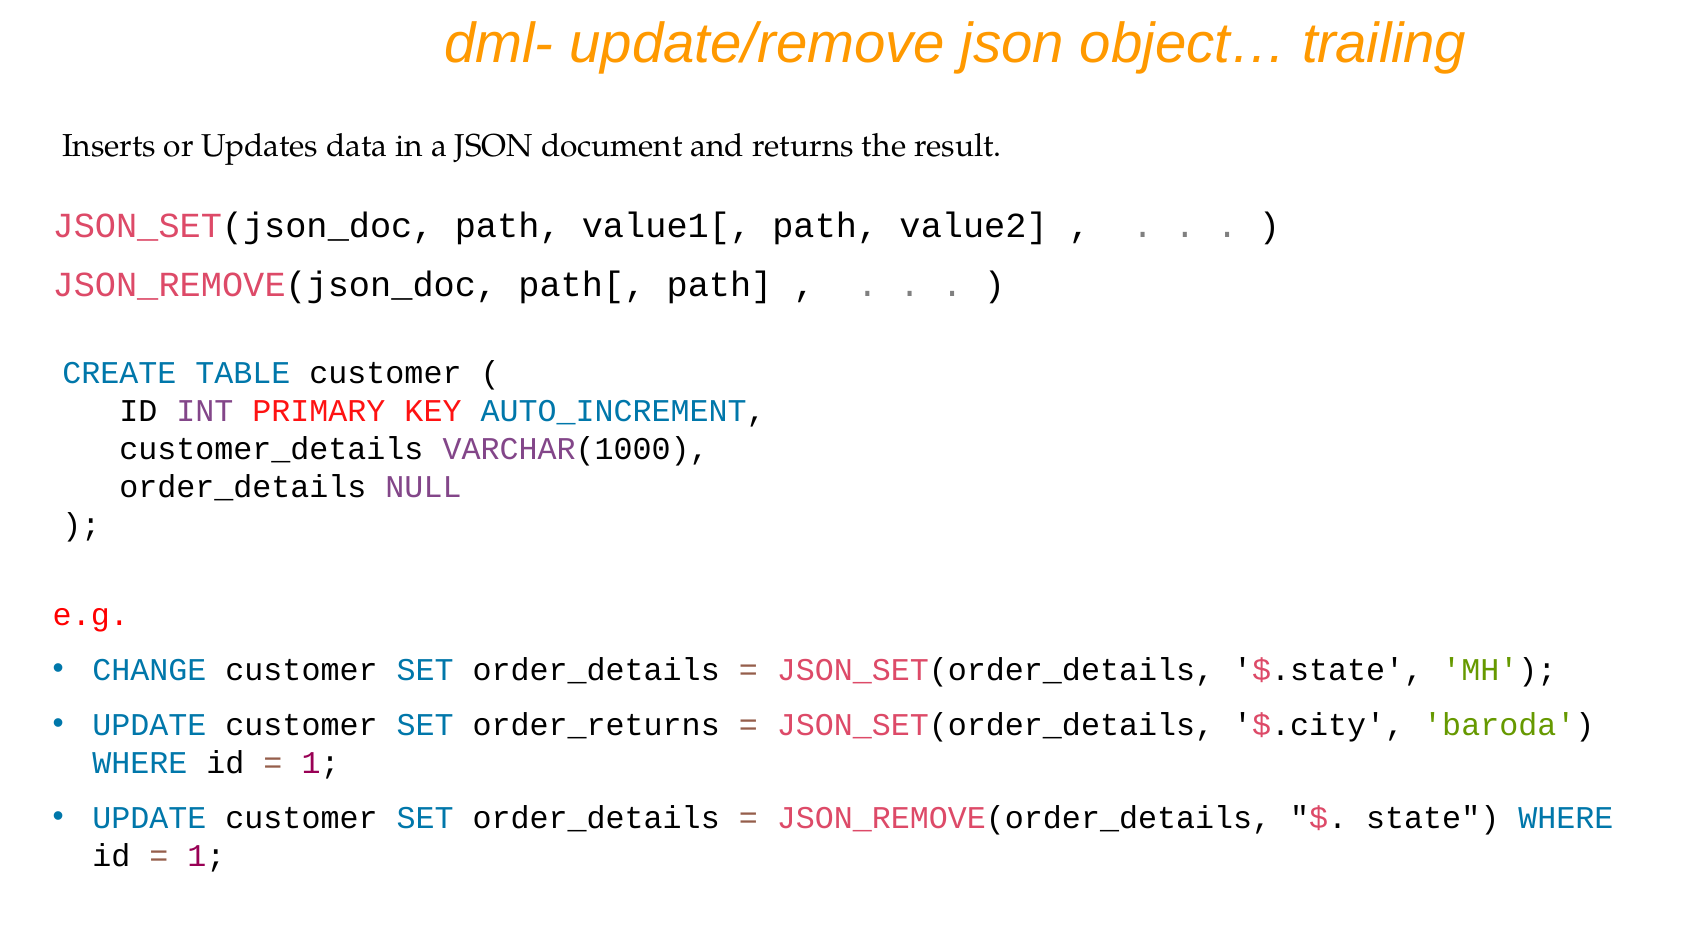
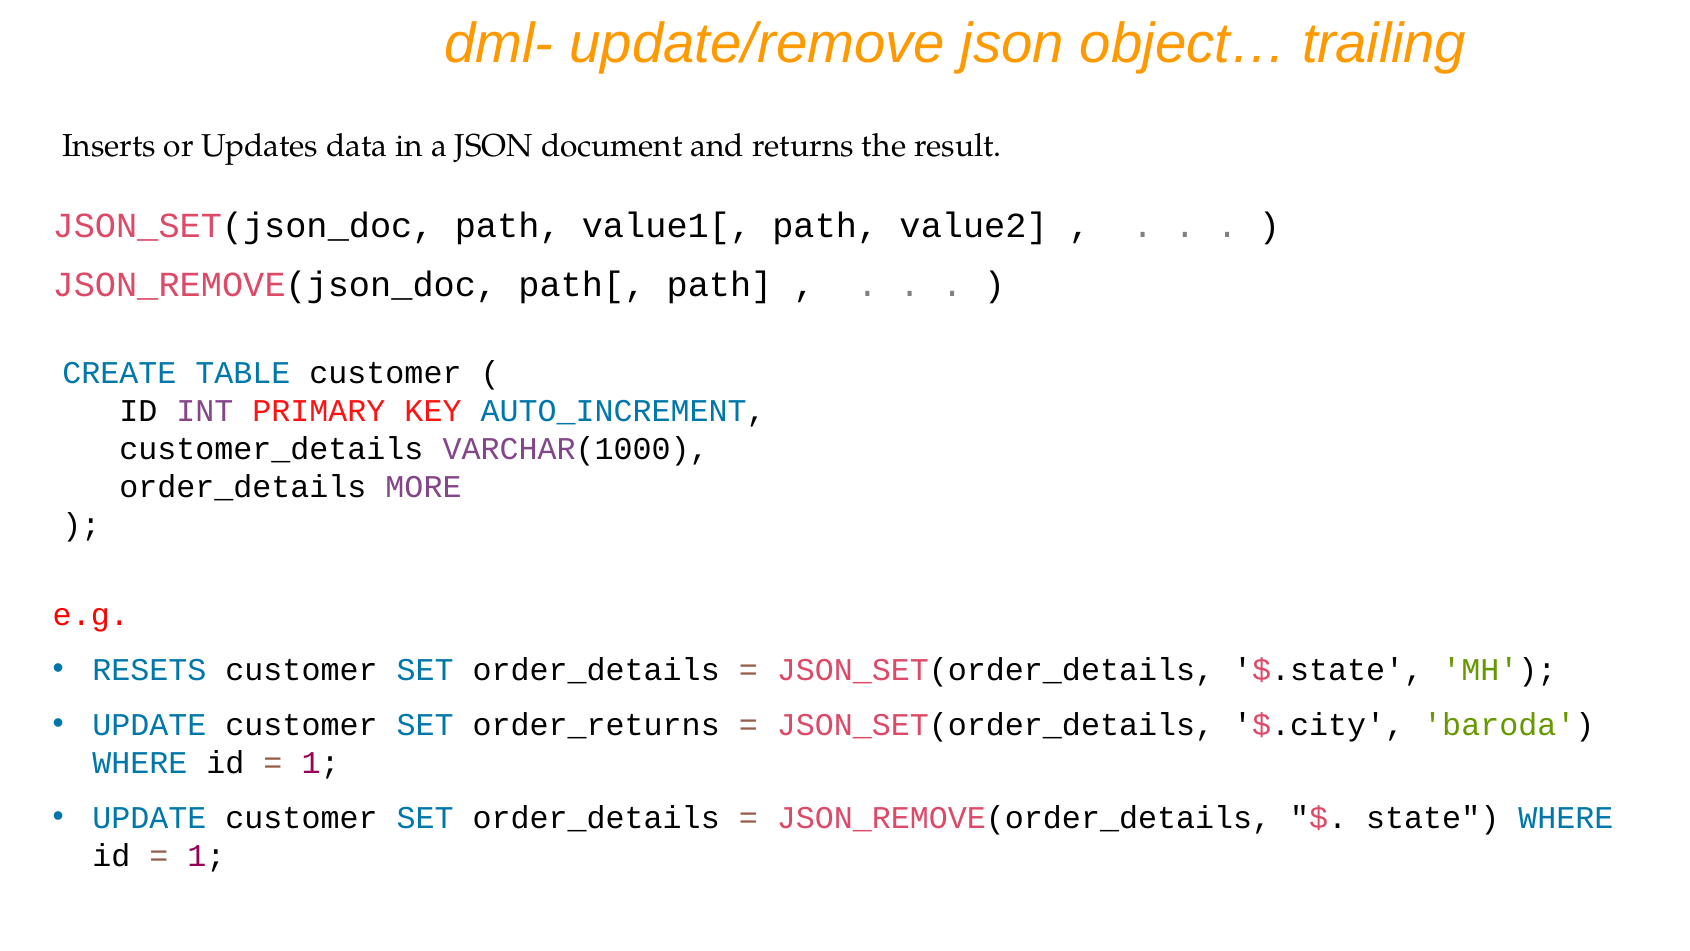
NULL: NULL -> MORE (424, 487)
CHANGE: CHANGE -> RESETS (149, 670)
